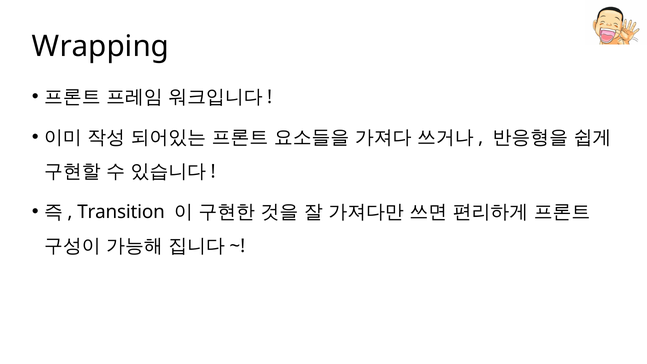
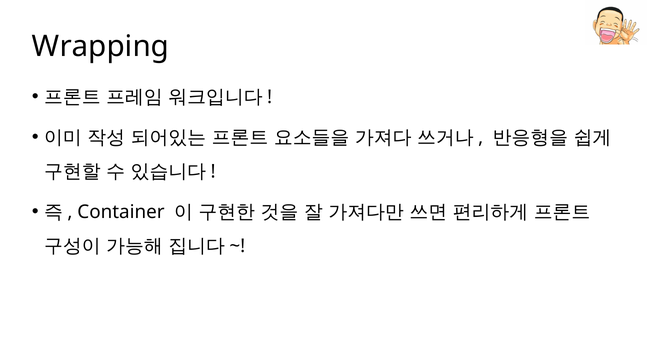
Transition: Transition -> Container (121, 212)
